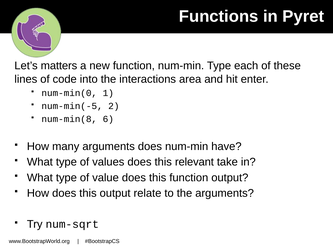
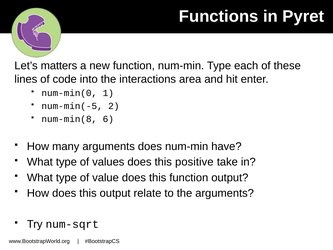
relevant: relevant -> positive (194, 162)
